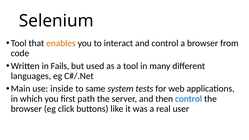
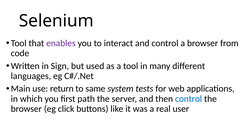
enables colour: orange -> purple (61, 43)
Fails: Fails -> Sign (60, 66)
inside: inside -> return (62, 89)
